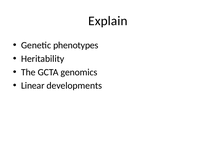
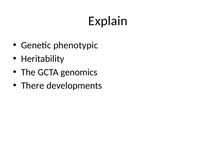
phenotypes: phenotypes -> phenotypic (76, 45)
Linear: Linear -> There (33, 86)
